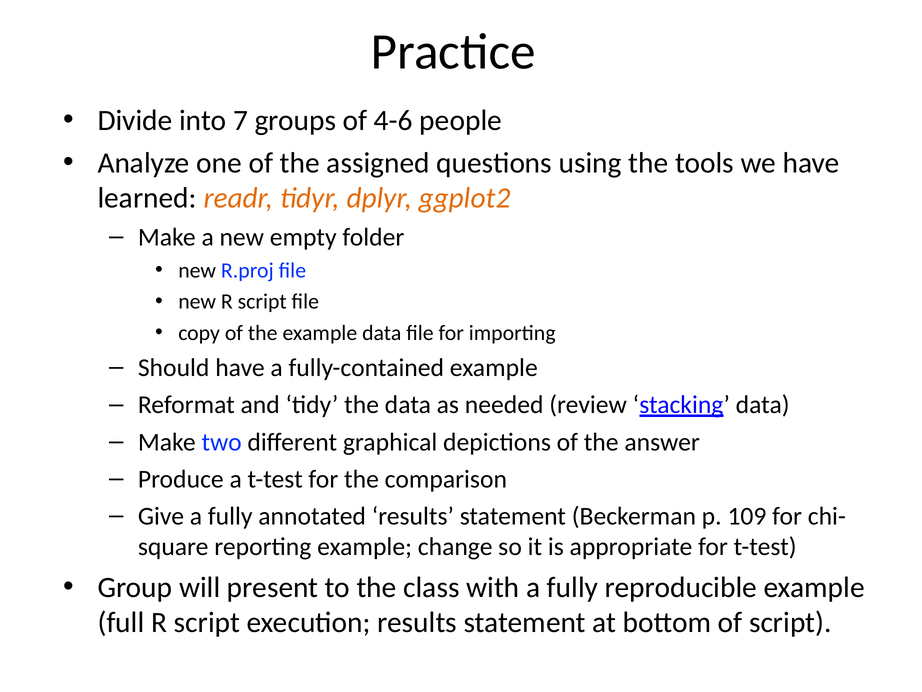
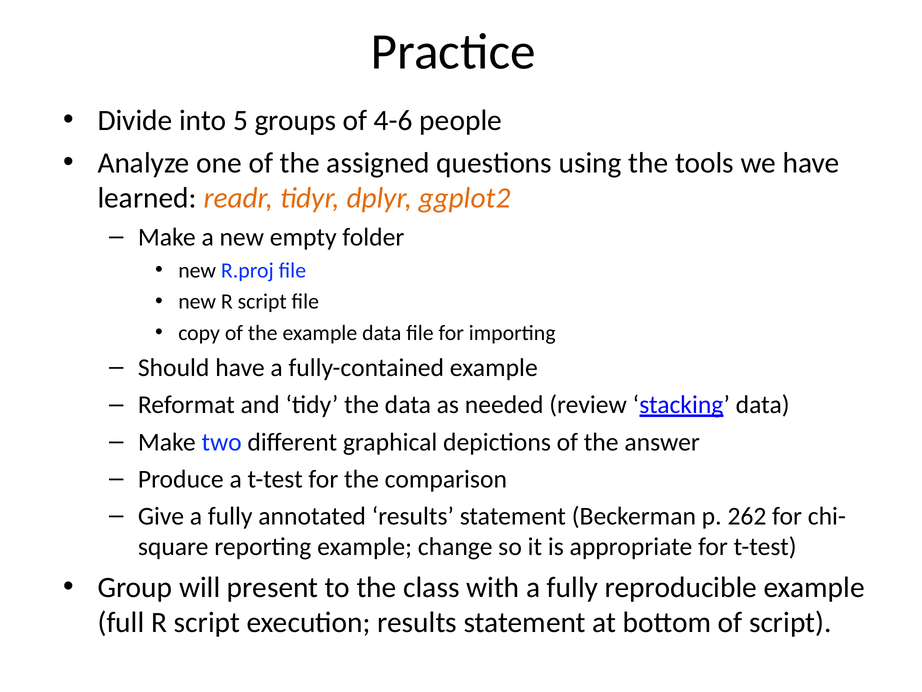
7: 7 -> 5 (241, 120)
109: 109 -> 262 (747, 516)
